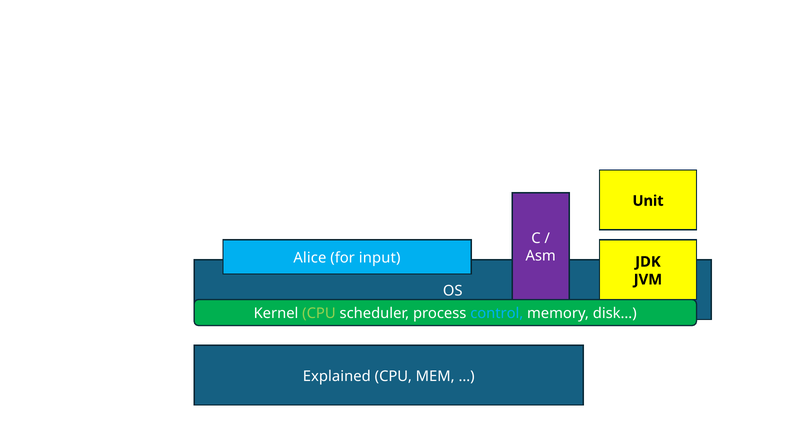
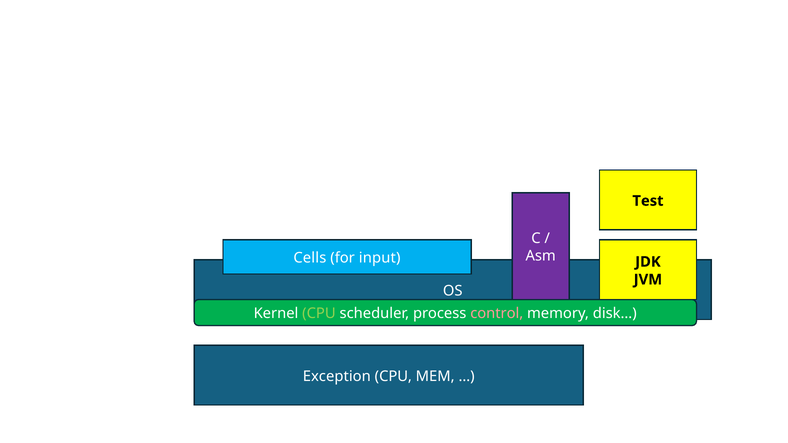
Unit: Unit -> Test (648, 201)
Alice: Alice -> Cells (310, 258)
control colour: light blue -> pink (497, 314)
Explained: Explained -> Exception (337, 376)
